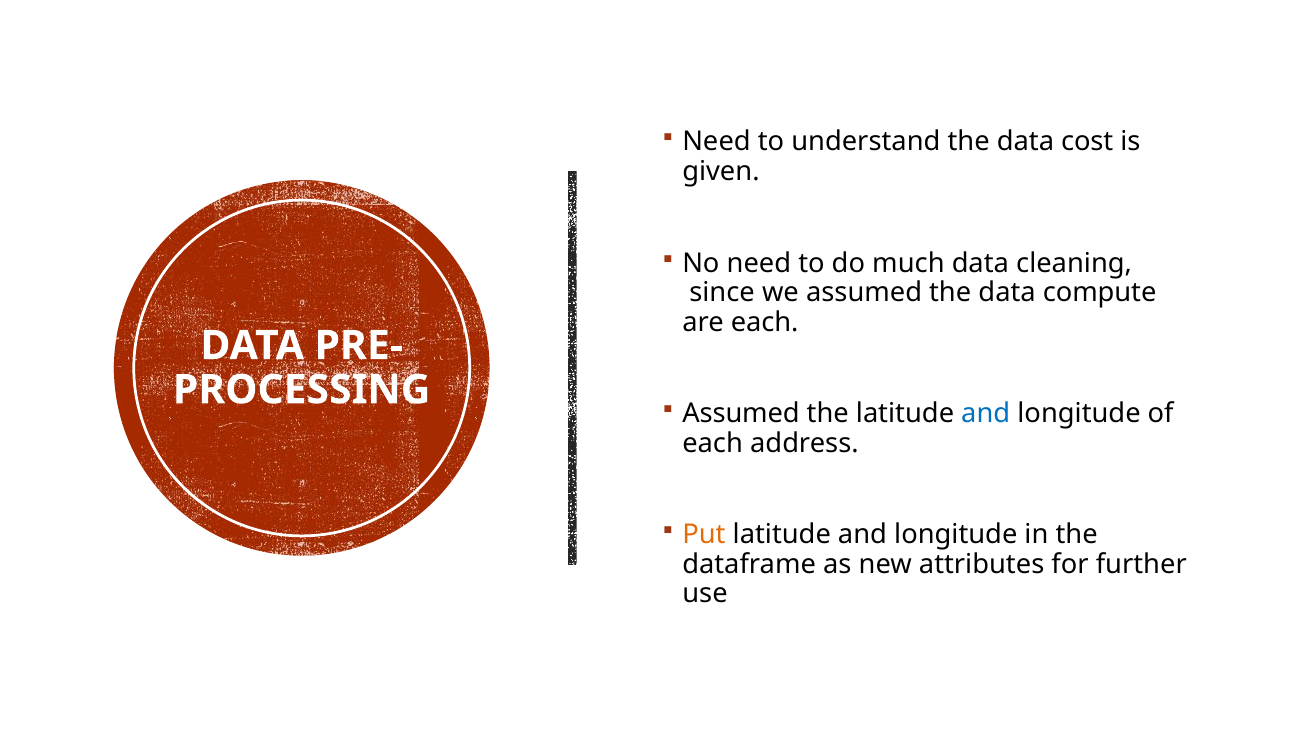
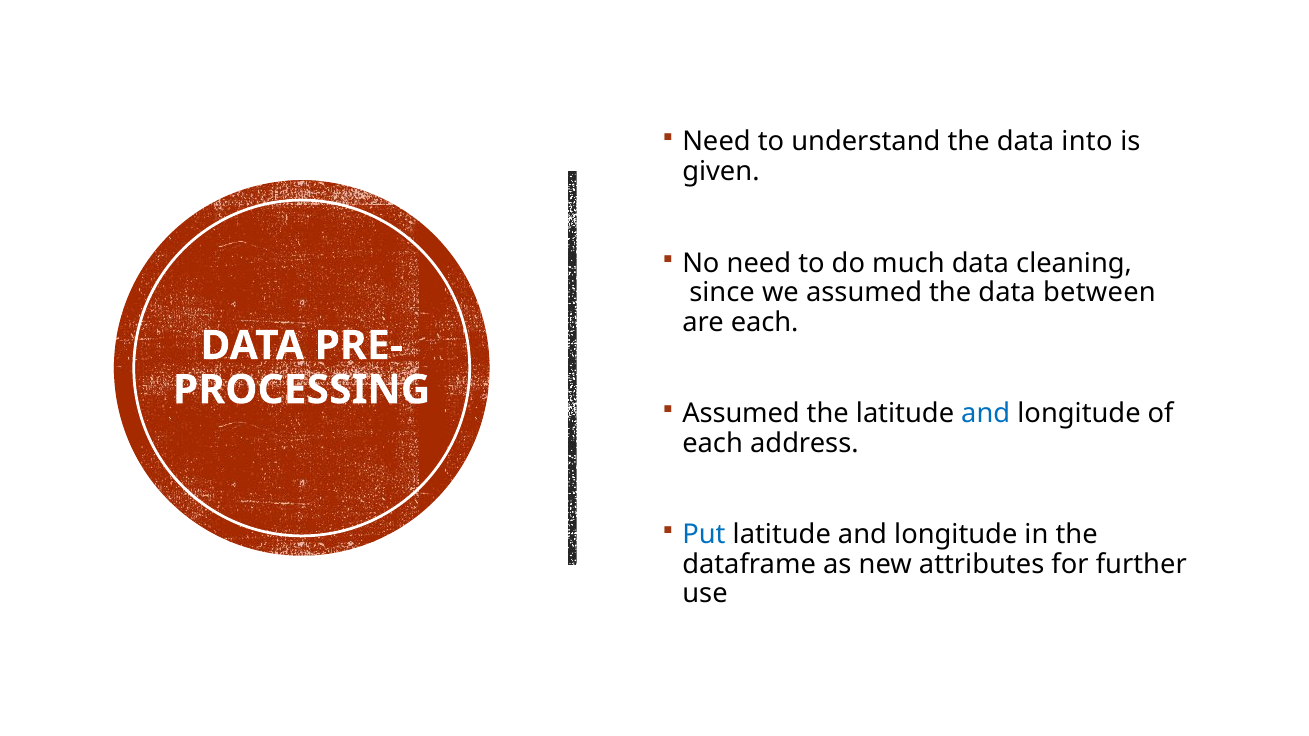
cost: cost -> into (1087, 142)
compute: compute -> between (1099, 293)
Put colour: orange -> blue (704, 535)
